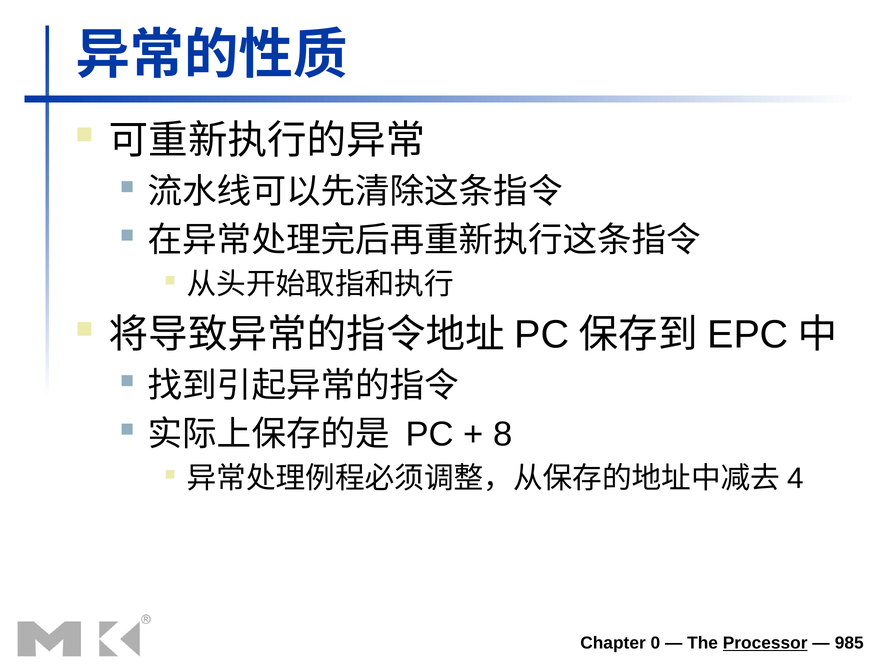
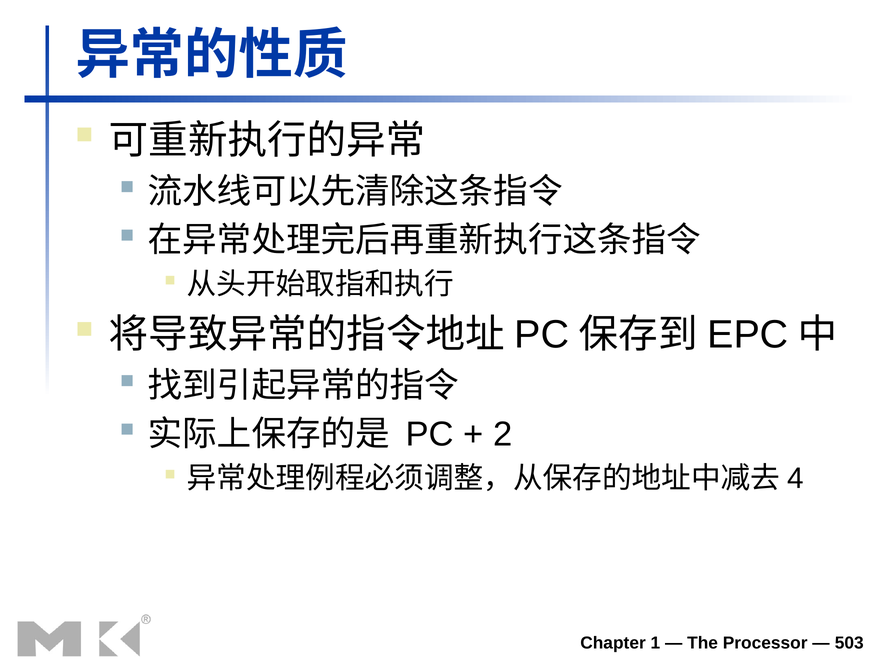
8: 8 -> 2 (503, 434)
0: 0 -> 1 (655, 643)
Processor underline: present -> none (765, 643)
985: 985 -> 503 (849, 643)
